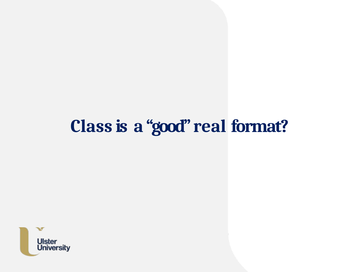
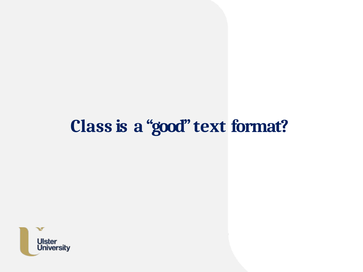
real: real -> text (210, 126)
